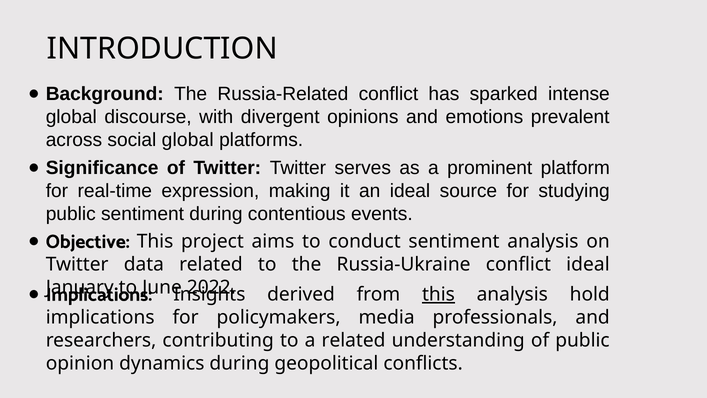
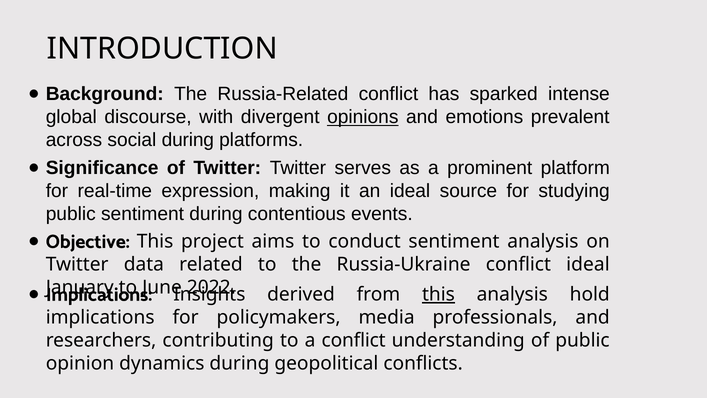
opinions underline: none -> present (363, 117)
social global: global -> during (188, 140)
a related: related -> conflict (354, 340)
